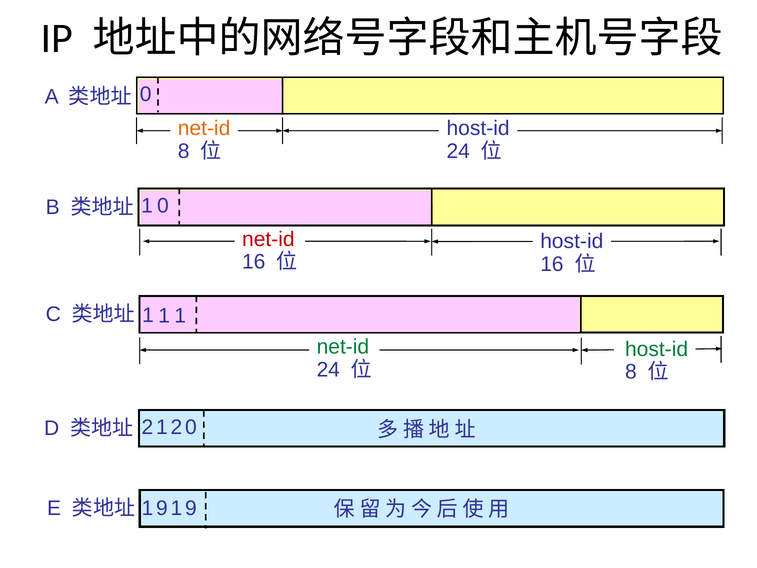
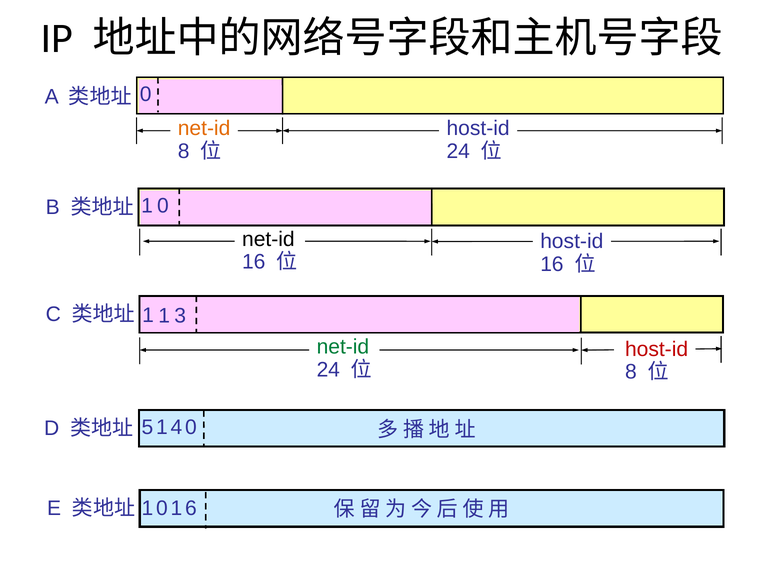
net-id colour: red -> black (268, 239)
1: 1 -> 3 (180, 316)
host-id colour: green -> red (657, 349)
2: 2 -> 5 (147, 427)
1 2: 2 -> 4 (176, 427)
9: 9 -> 0 (162, 508)
9: 9 -> 6 (191, 508)
